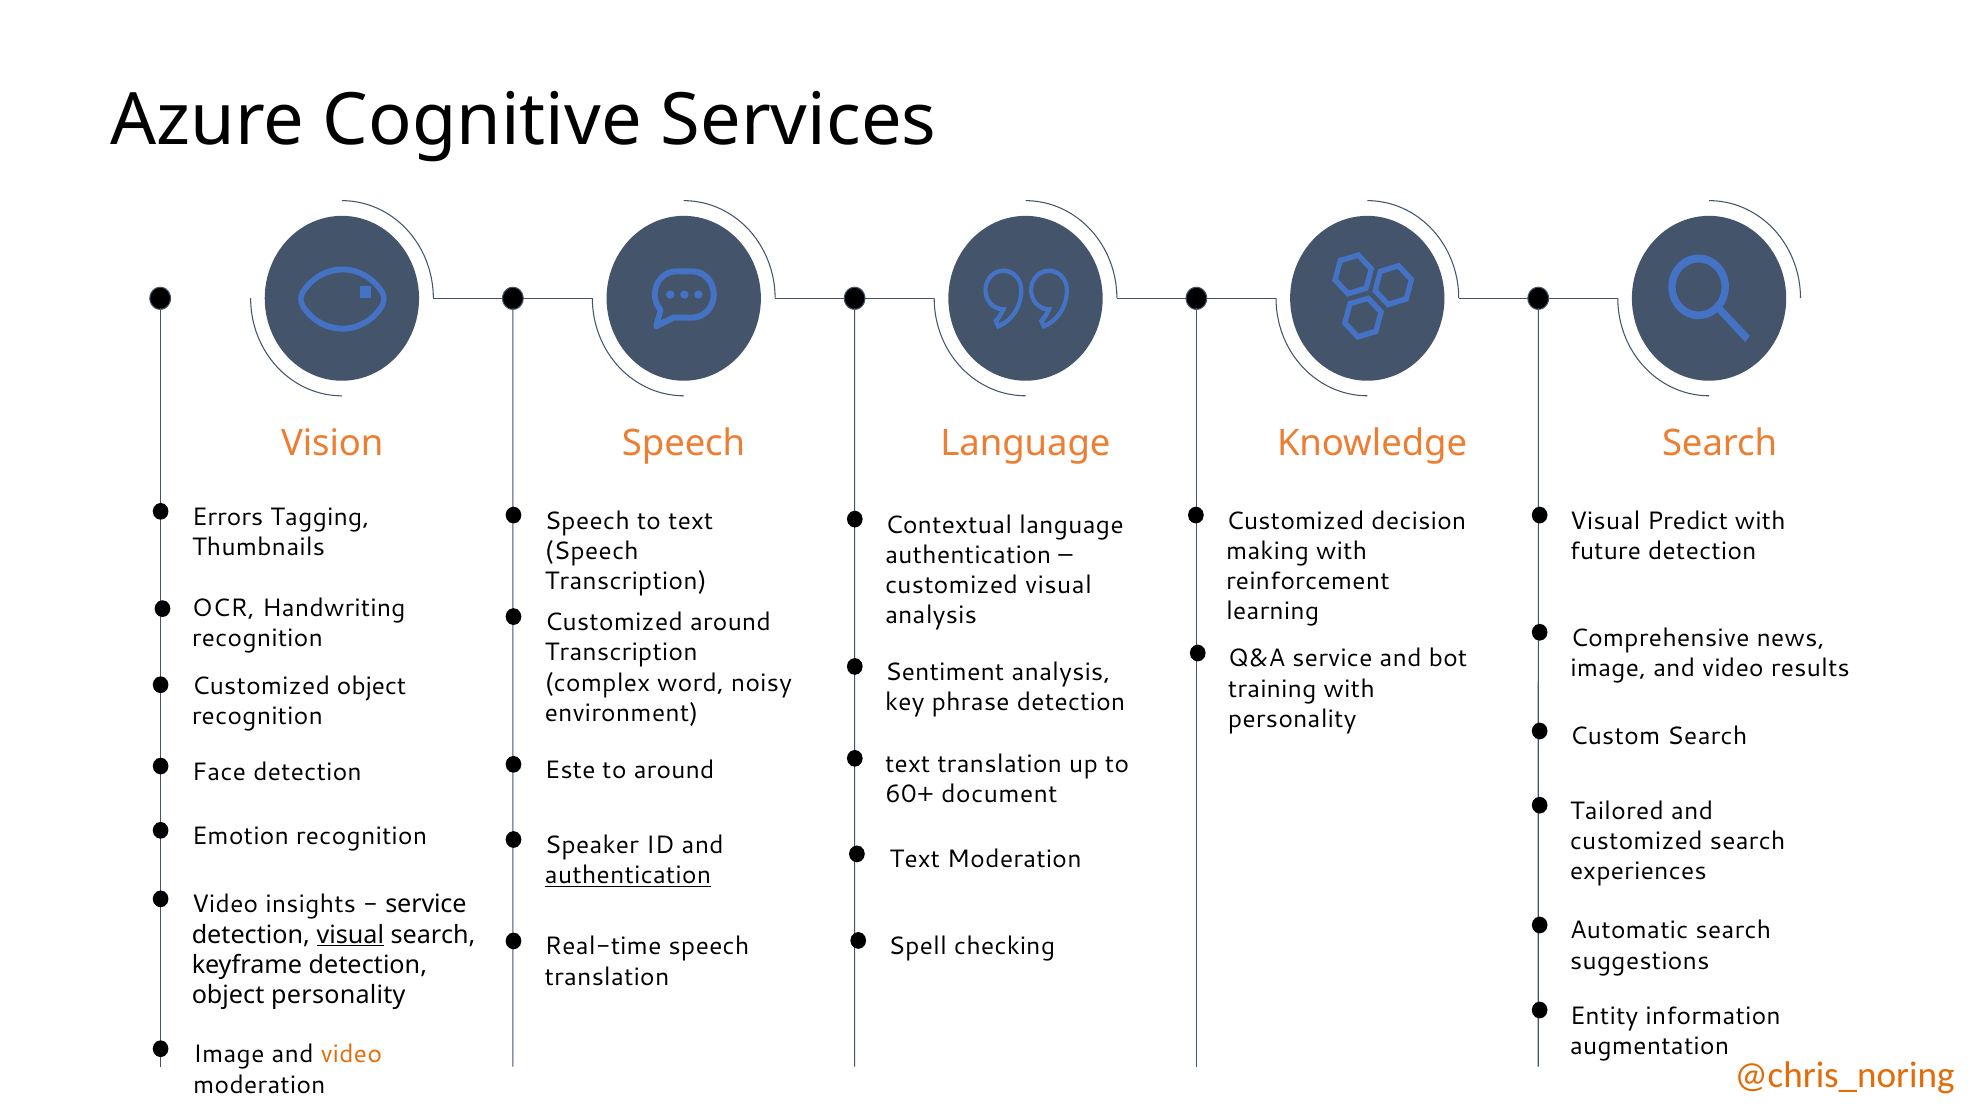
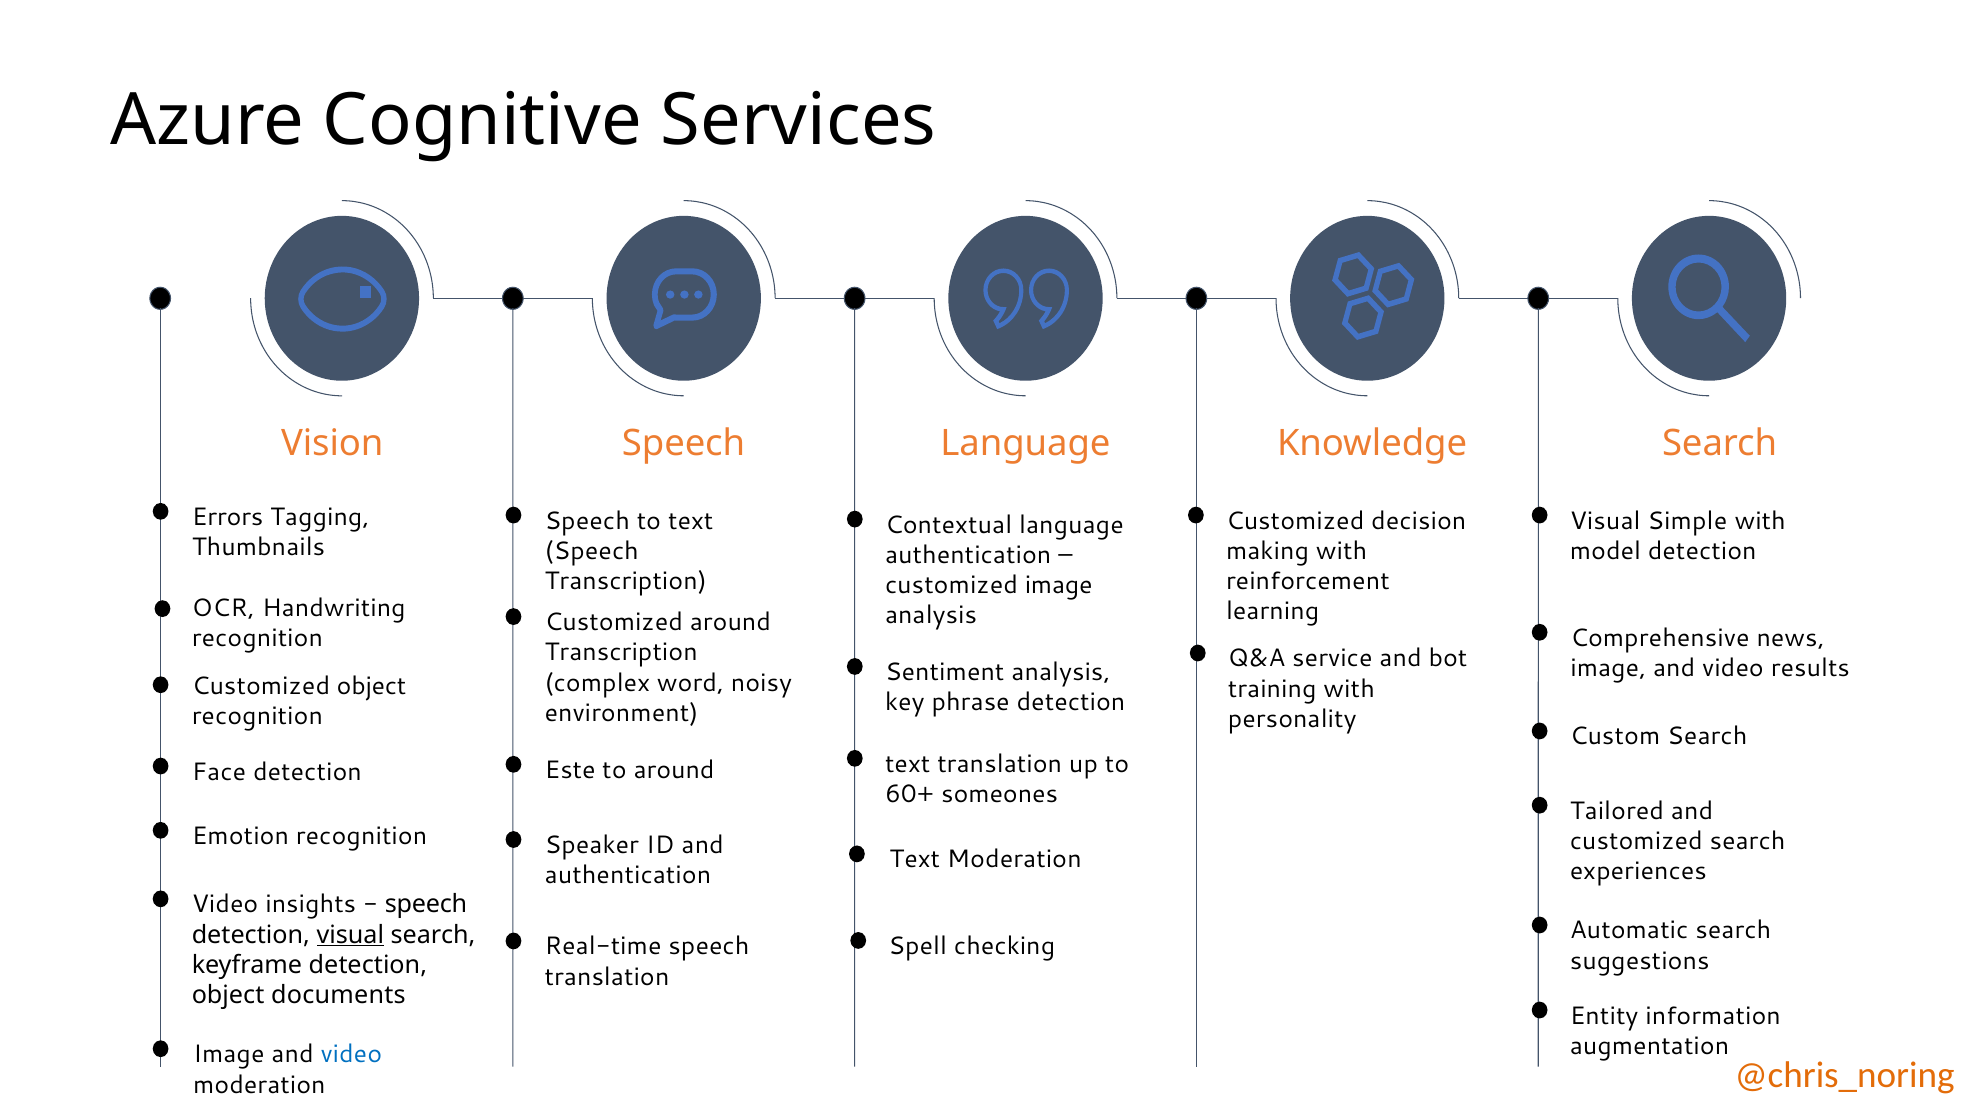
Predict: Predict -> Simple (1687, 521)
future: future -> model (1605, 551)
customized visual: visual -> image (1059, 585)
document: document -> someones (1000, 794)
authentication underline: present -> none (628, 875)
service: service -> speech (426, 904)
object personality: personality -> documents (338, 995)
video colour: orange -> blue (351, 1054)
